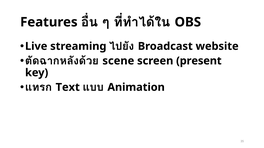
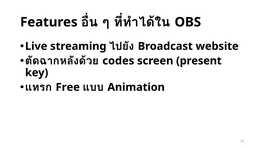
scene: scene -> codes (118, 61)
Text: Text -> Free (68, 88)
